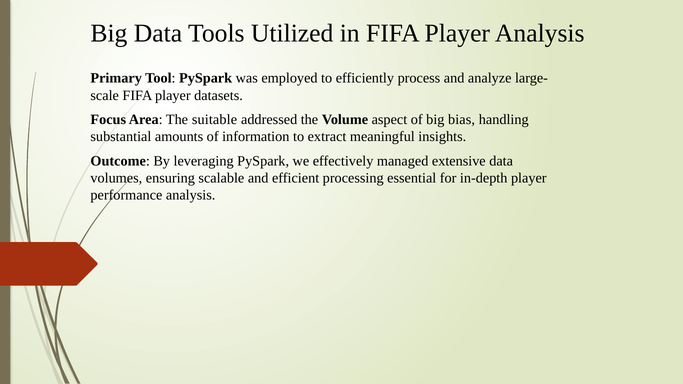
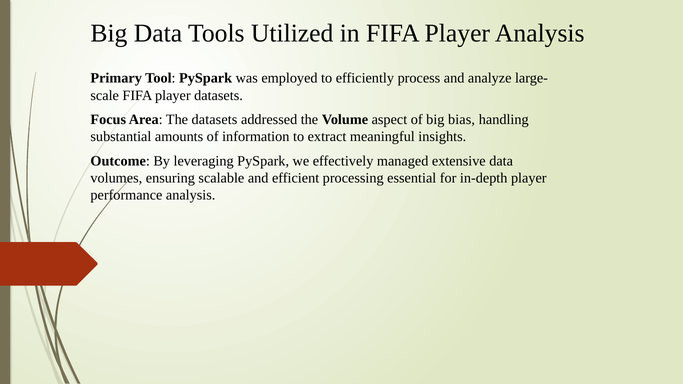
The suitable: suitable -> datasets (215, 120)
